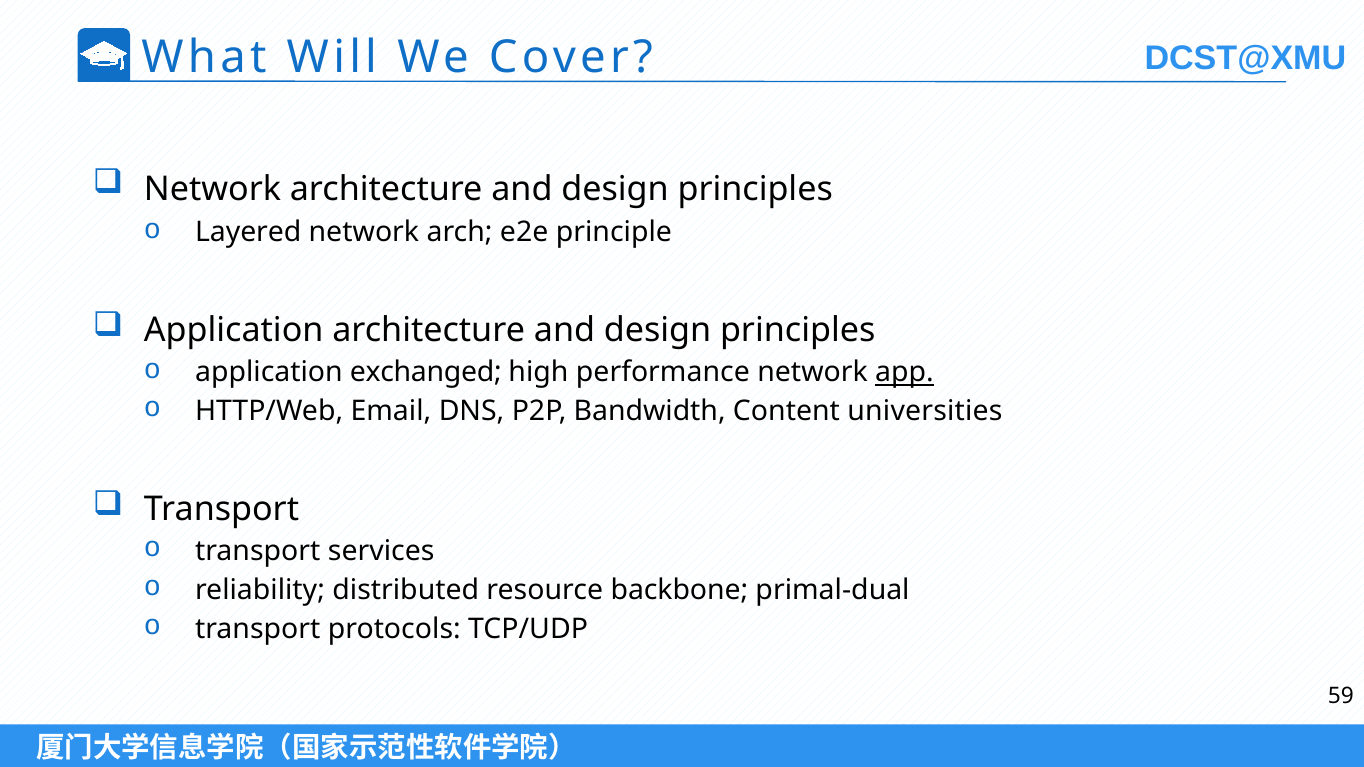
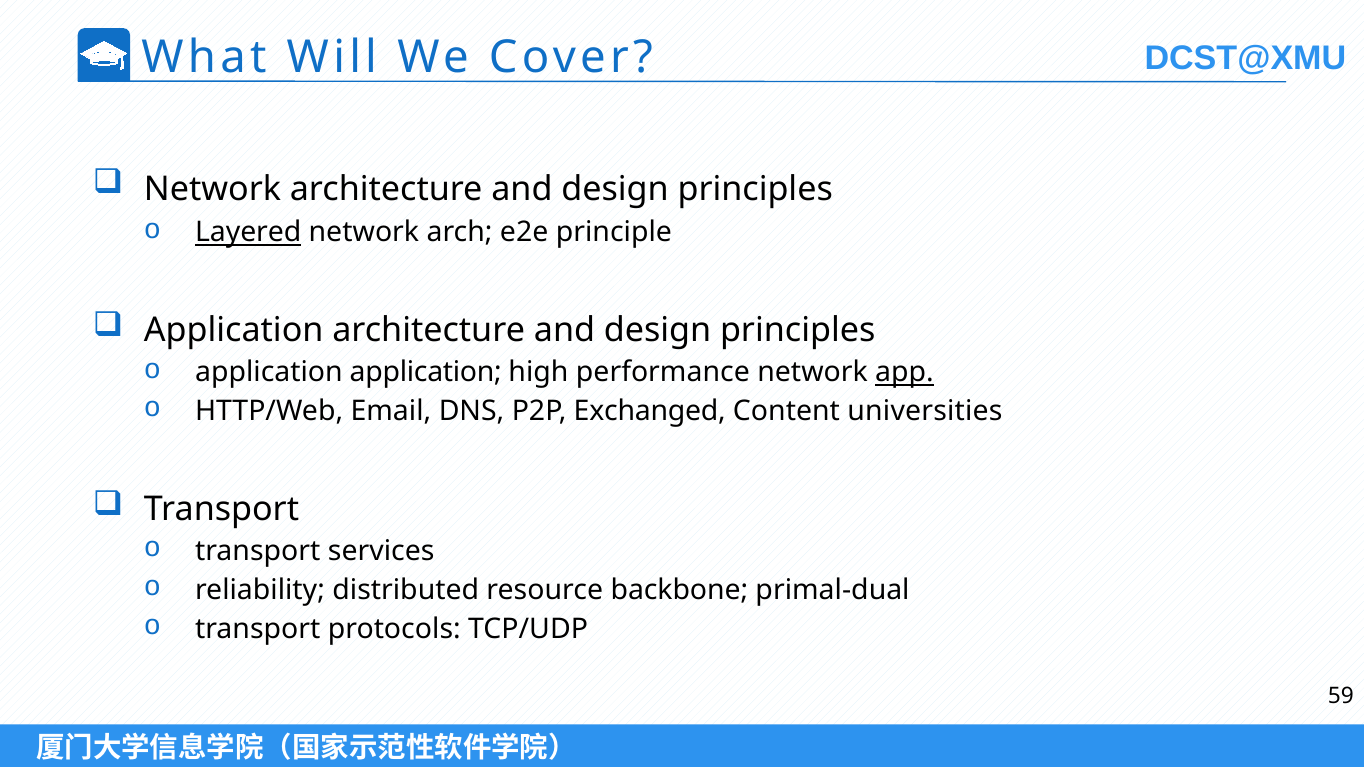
Layered underline: none -> present (248, 233)
application exchanged: exchanged -> application (426, 373)
Bandwidth: Bandwidth -> Exchanged (650, 411)
